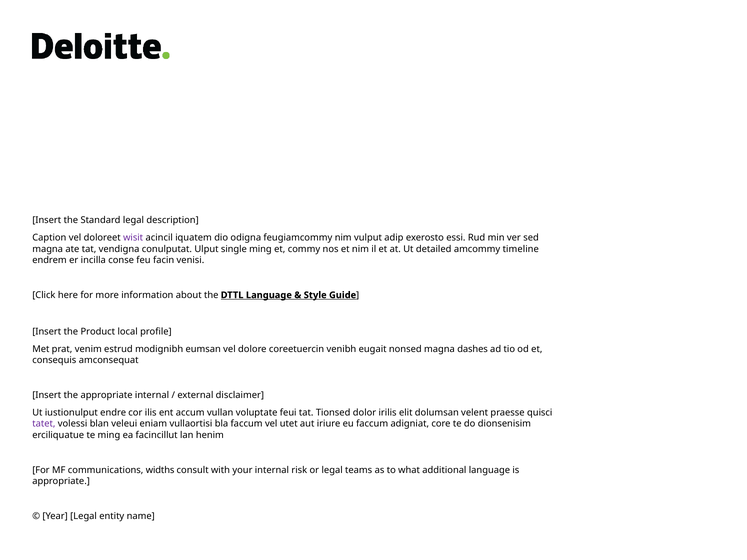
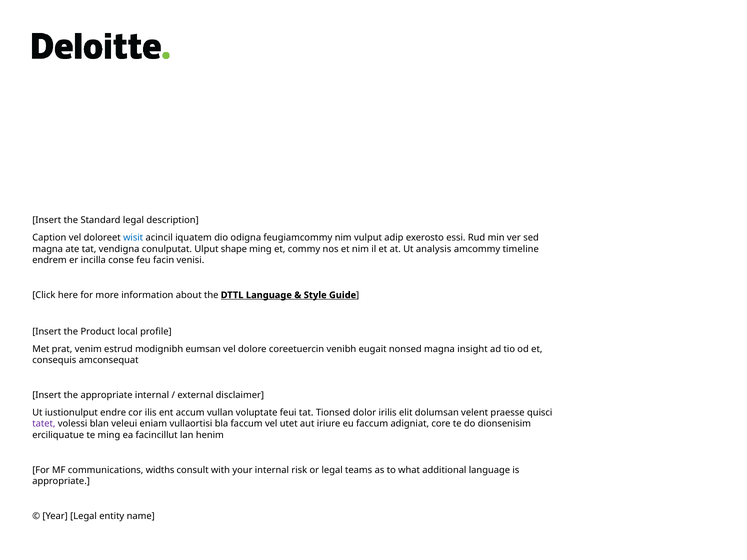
wisit colour: purple -> blue (133, 238)
single: single -> shape (234, 249)
detailed: detailed -> analysis (434, 249)
dashes: dashes -> insight (472, 349)
